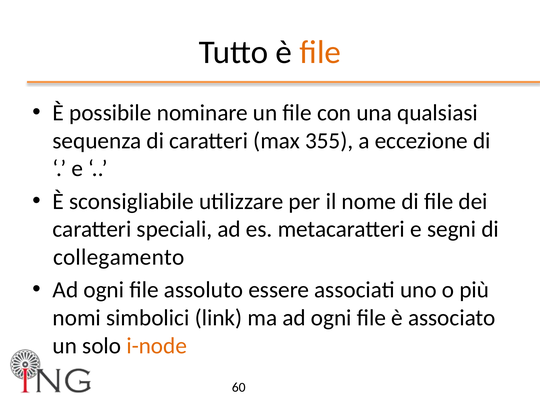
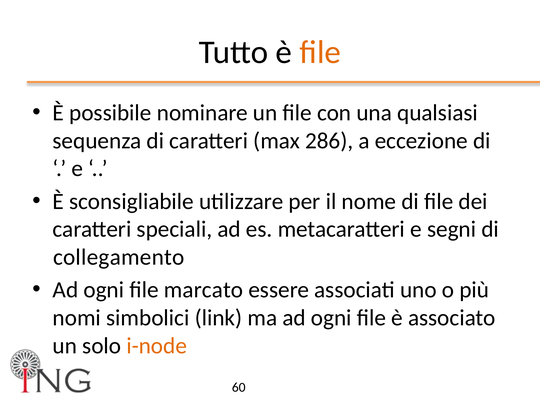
355: 355 -> 286 (329, 141)
assoluto: assoluto -> marcato (203, 290)
